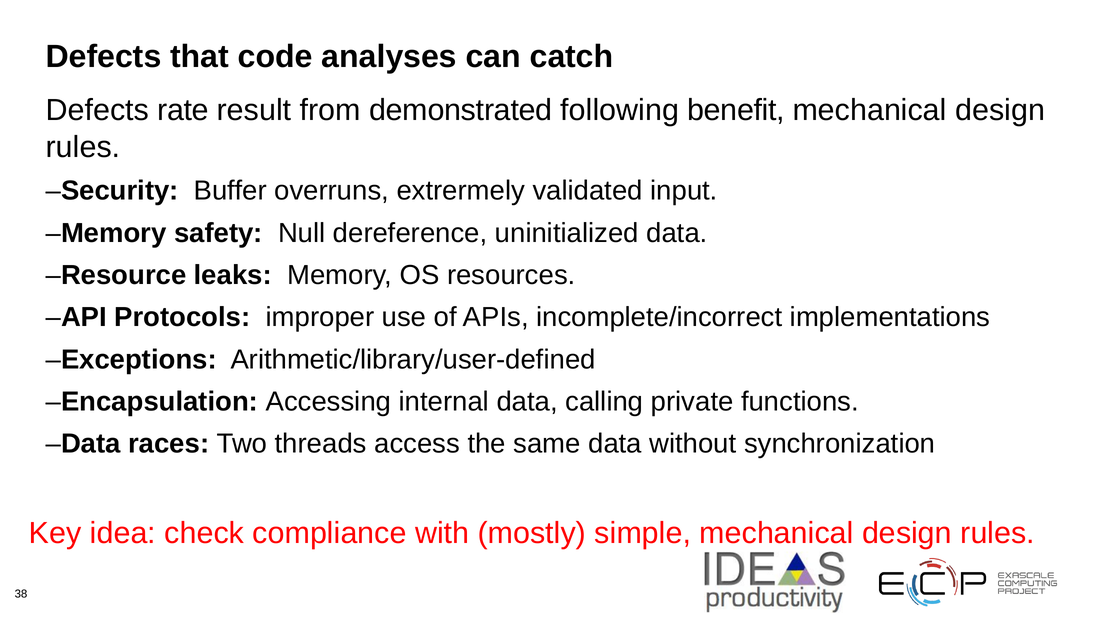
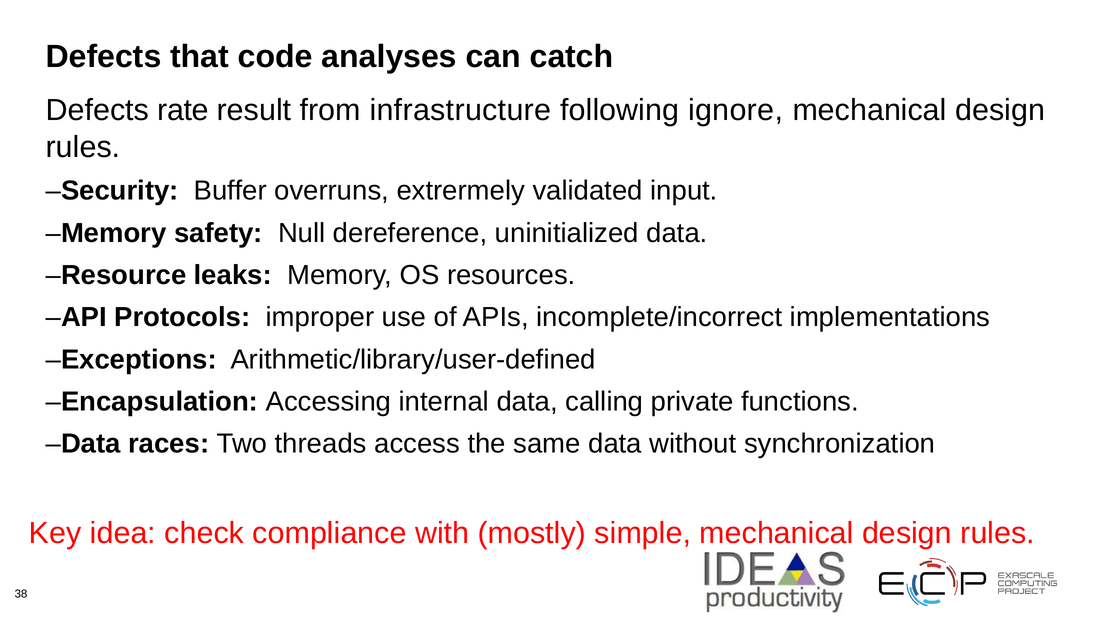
demonstrated: demonstrated -> infrastructure (460, 110)
benefit: benefit -> ignore (736, 110)
